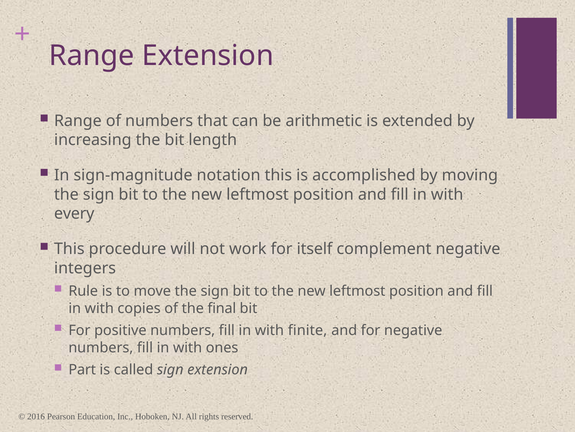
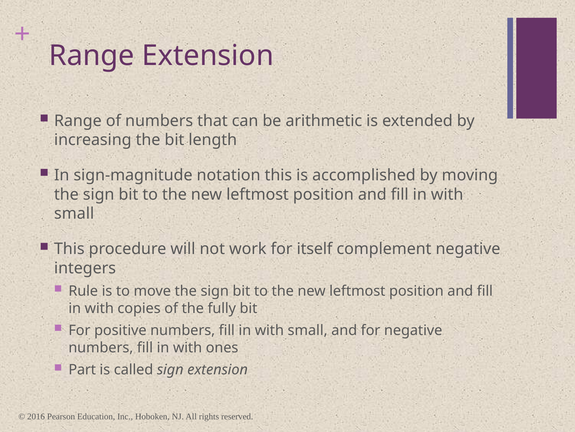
every: every -> small (74, 213)
final: final -> fully (222, 308)
finite: finite -> small (308, 330)
